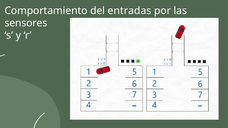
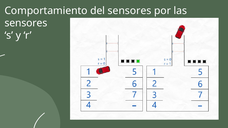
del entradas: entradas -> sensores (130, 11)
